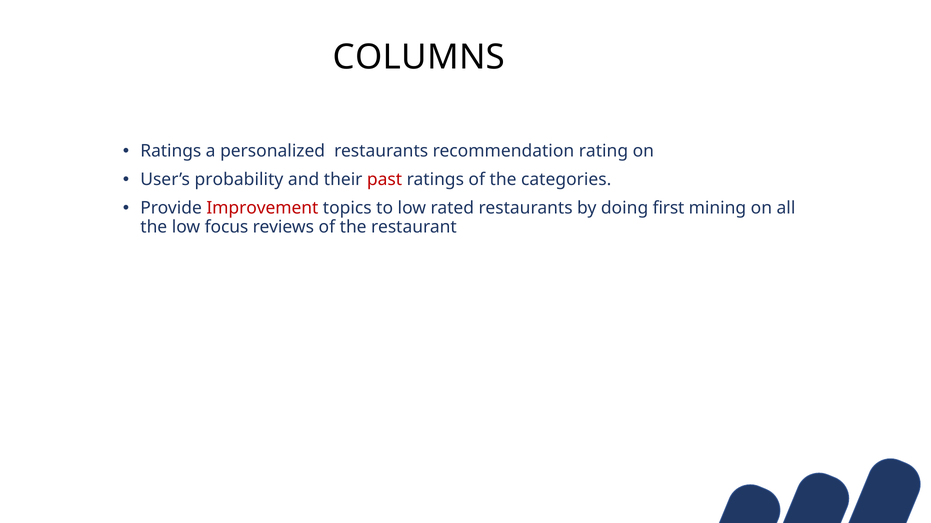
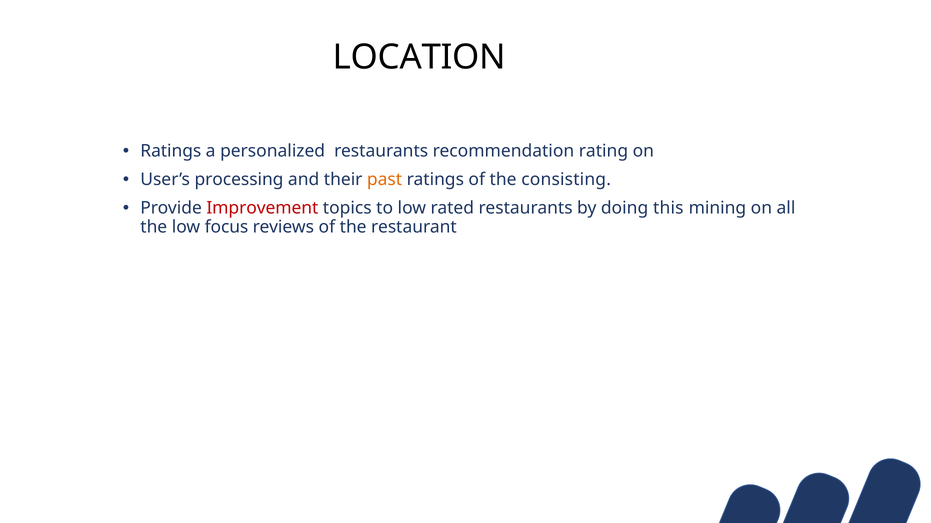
COLUMNS: COLUMNS -> LOCATION (419, 57)
probability: probability -> processing (239, 180)
past colour: red -> orange (385, 180)
categories: categories -> consisting (566, 180)
first: first -> this (668, 208)
